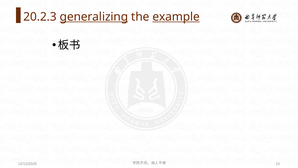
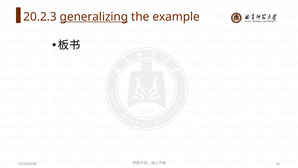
example underline: present -> none (176, 17)
